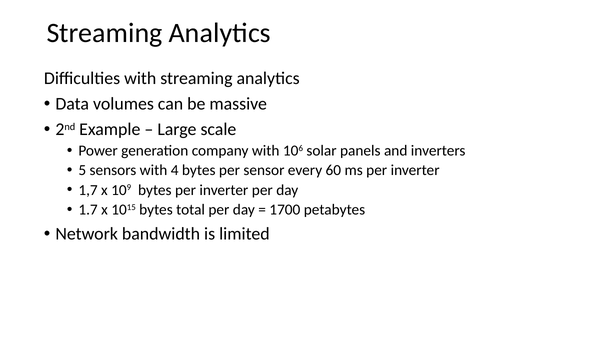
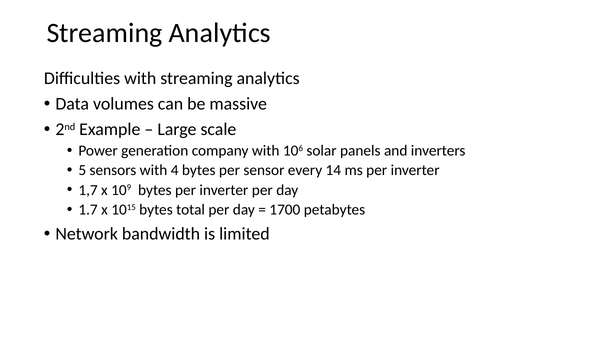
60: 60 -> 14 (333, 170)
